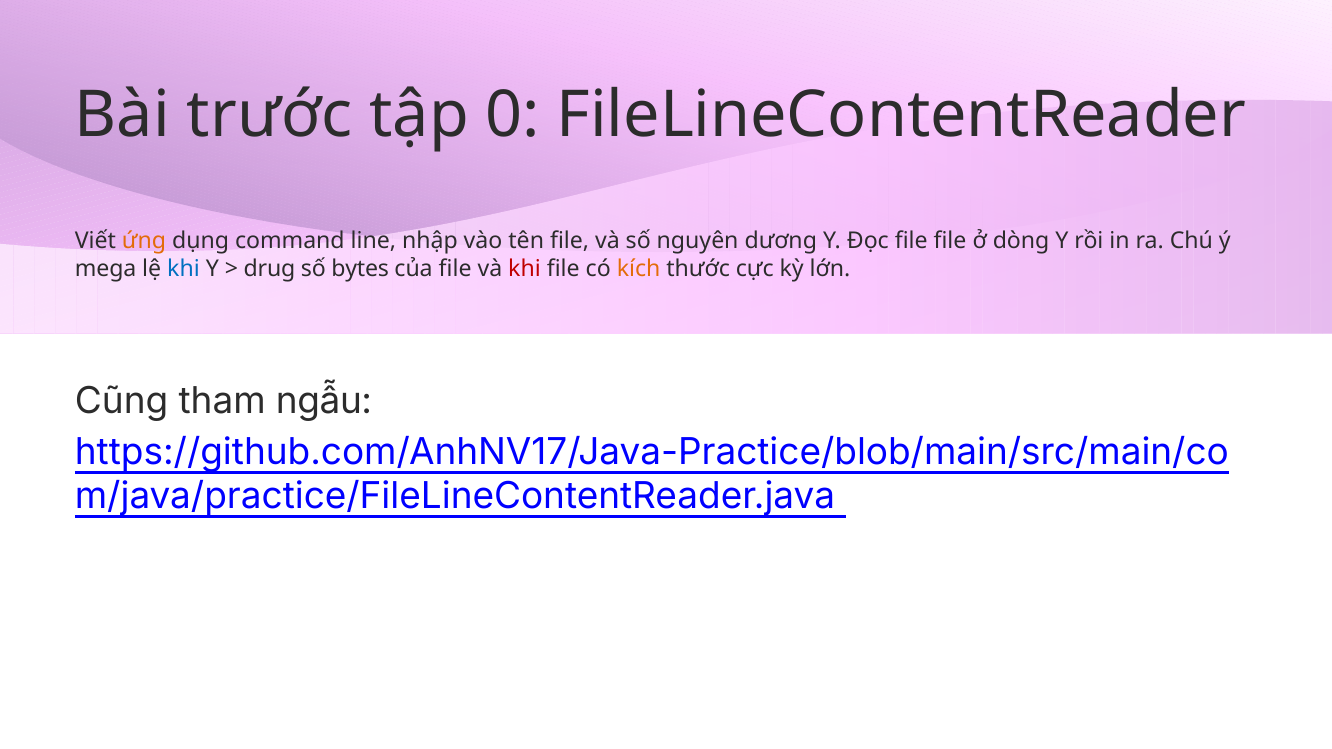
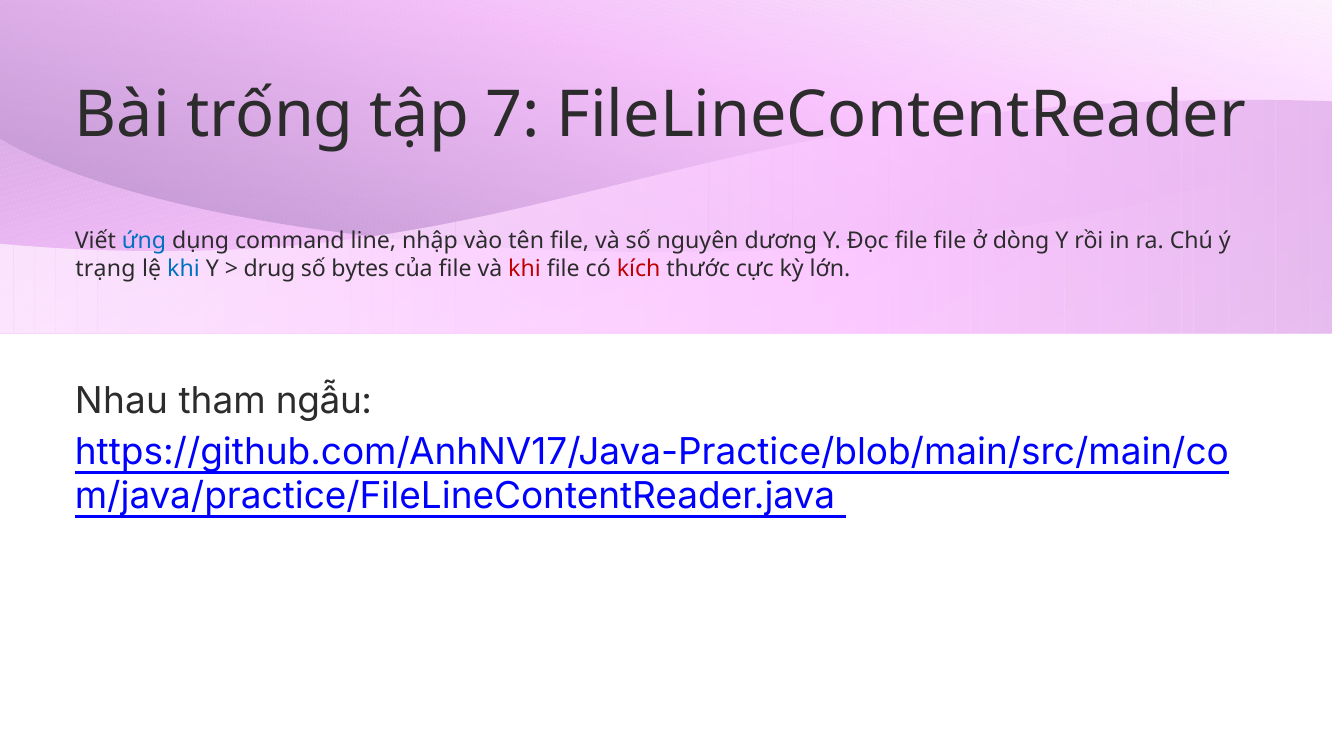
trước: trước -> trống (270, 115)
0: 0 -> 7 (513, 115)
ứng colour: orange -> blue (144, 241)
mega: mega -> trạng (105, 269)
kích colour: orange -> red (639, 269)
Cũng: Cũng -> Nhau (121, 401)
